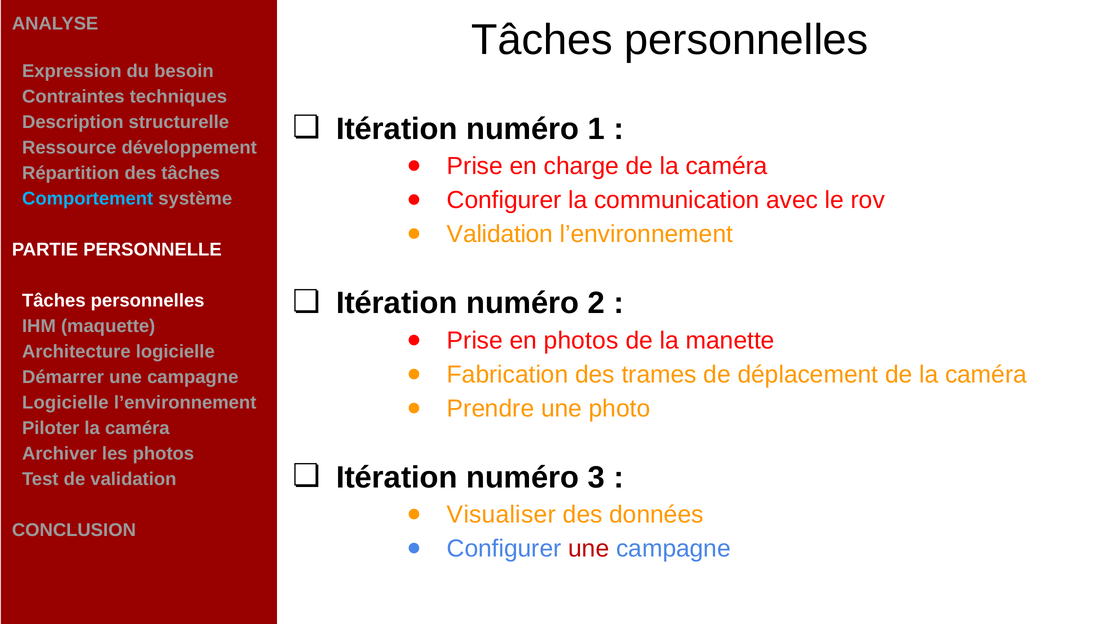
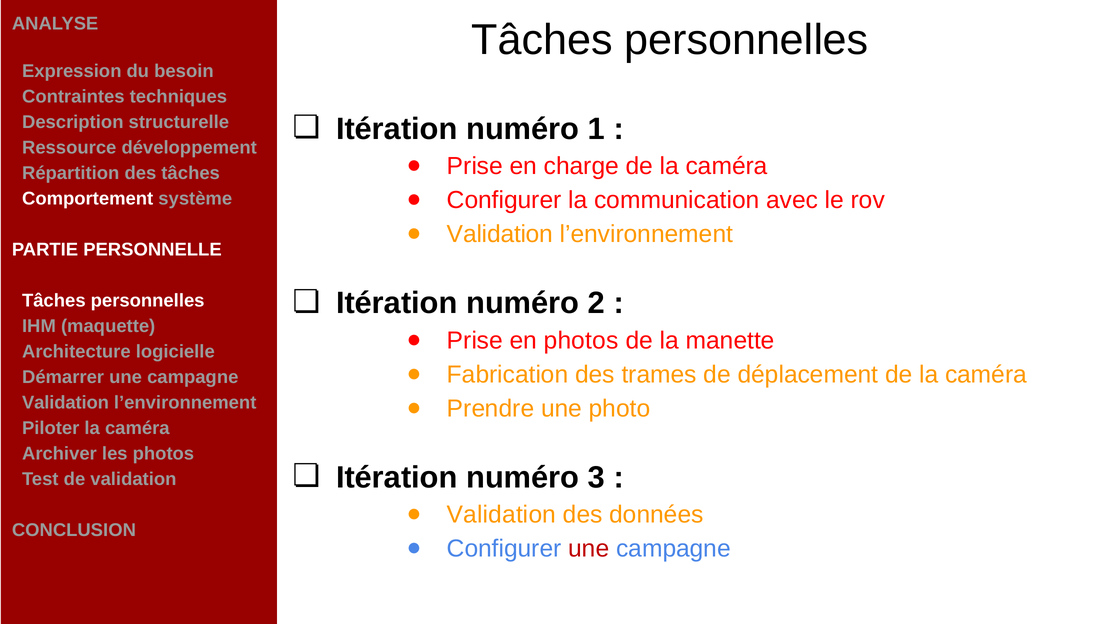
Comportement colour: light blue -> white (88, 199)
Logicielle: Logicielle -> Validation (66, 403)
Visualiser: Visualiser -> Validation (501, 515)
